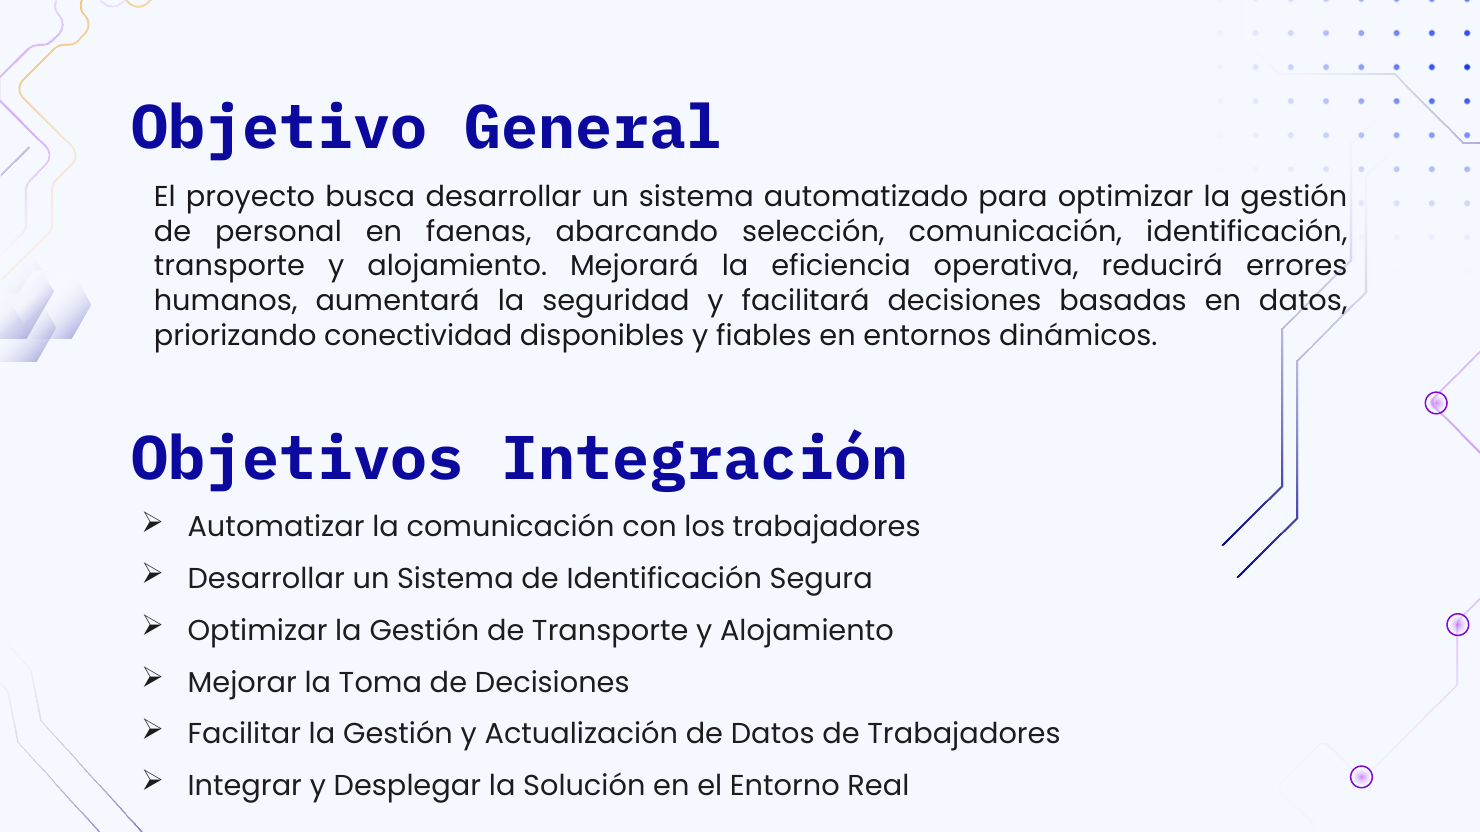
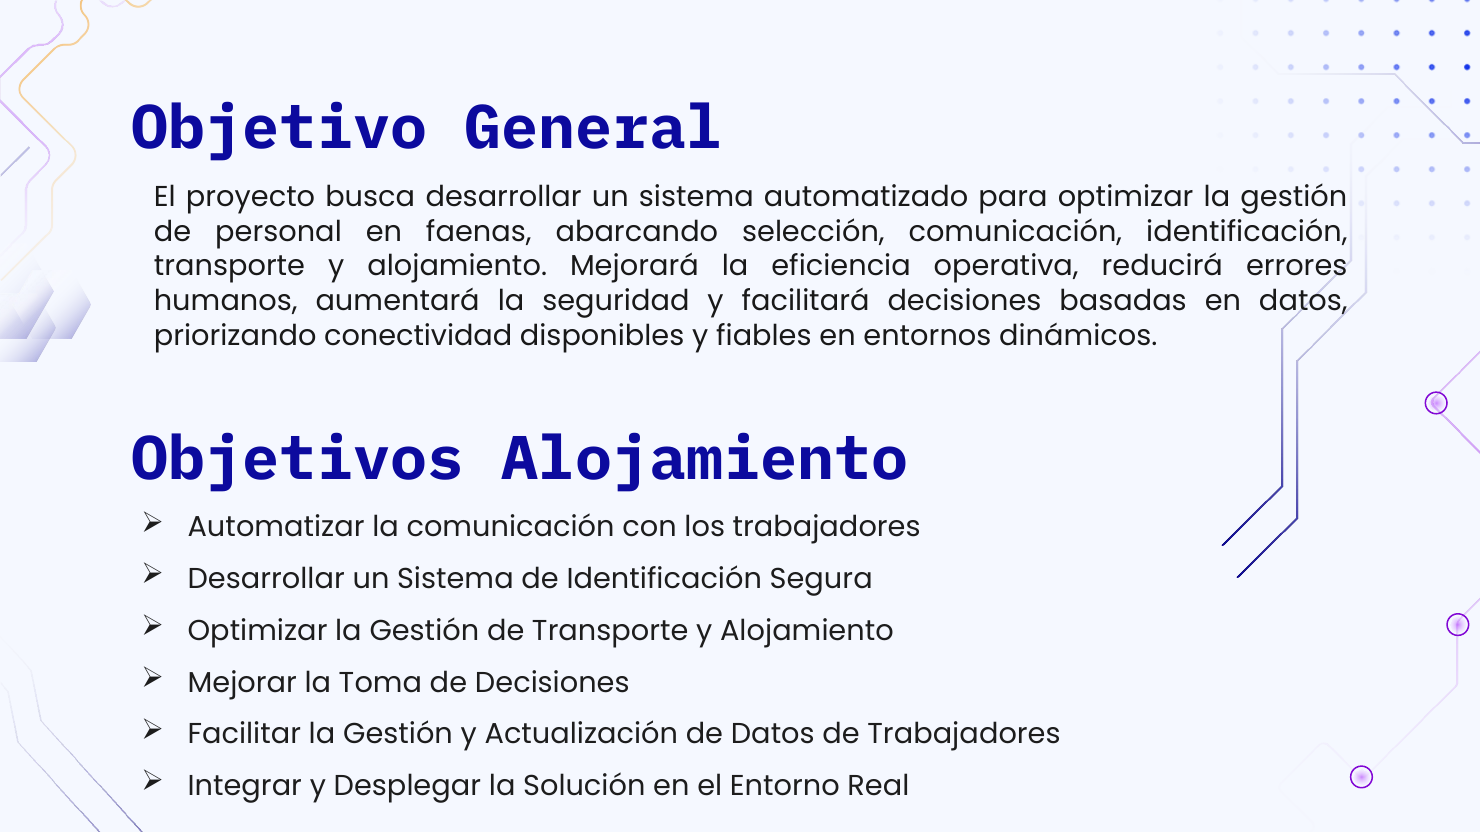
Objetivos Integración: Integración -> Alojamiento (705, 459)
